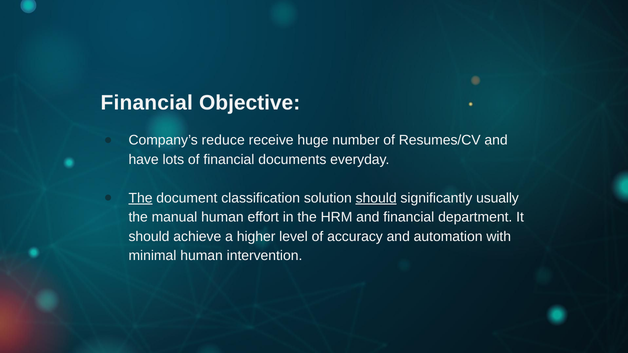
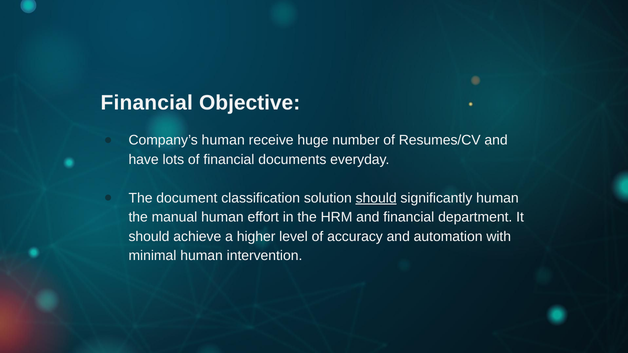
Company’s reduce: reduce -> human (223, 140)
The underline: present -> none (141, 198)
significantly usually: usually -> human (497, 198)
